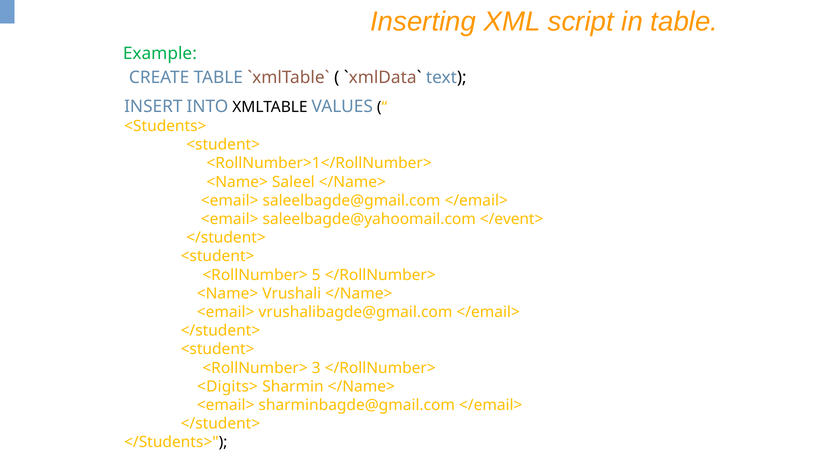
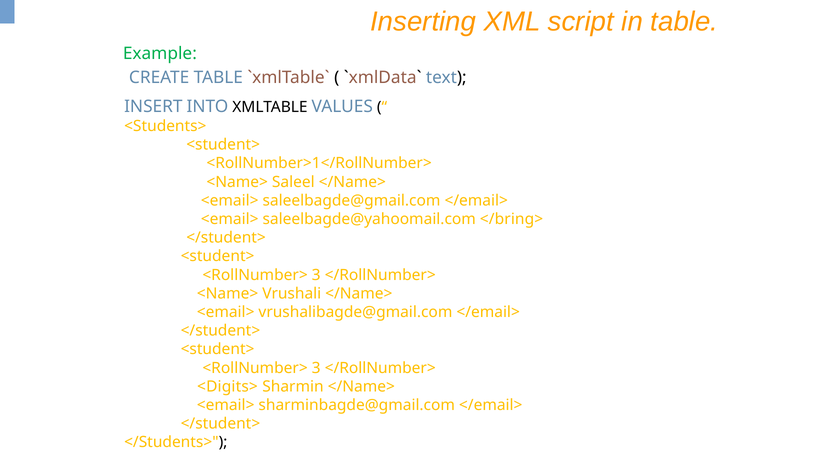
</event>: </event> -> </bring> (512, 219)
5: 5 -> 3 (316, 275)
